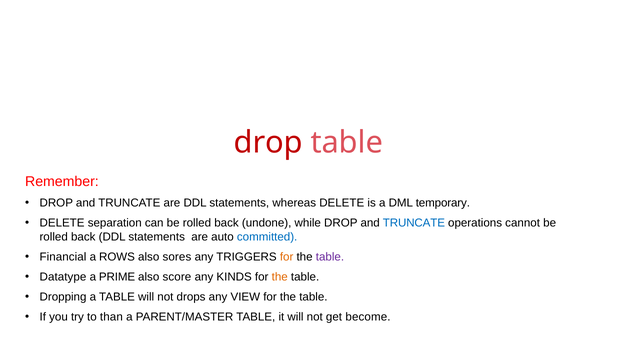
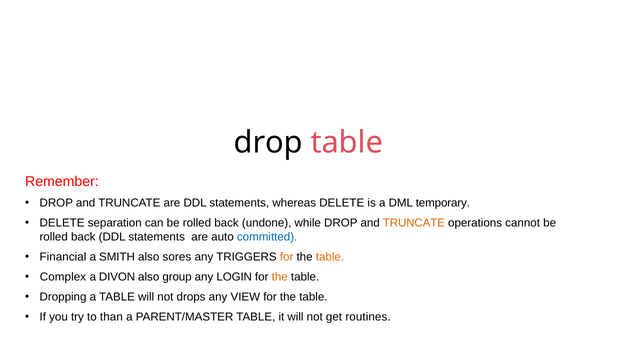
drop colour: red -> black (268, 142)
TRUNCATE colour: blue -> orange (414, 223)
ROWS: ROWS -> SMITH (117, 257)
table colour: purple -> orange (330, 257)
Datatype: Datatype -> Complex (63, 277)
PRIME: PRIME -> DIVON (117, 277)
score: score -> group (177, 277)
KINDS: KINDS -> LOGIN (234, 277)
become: become -> routines (368, 317)
